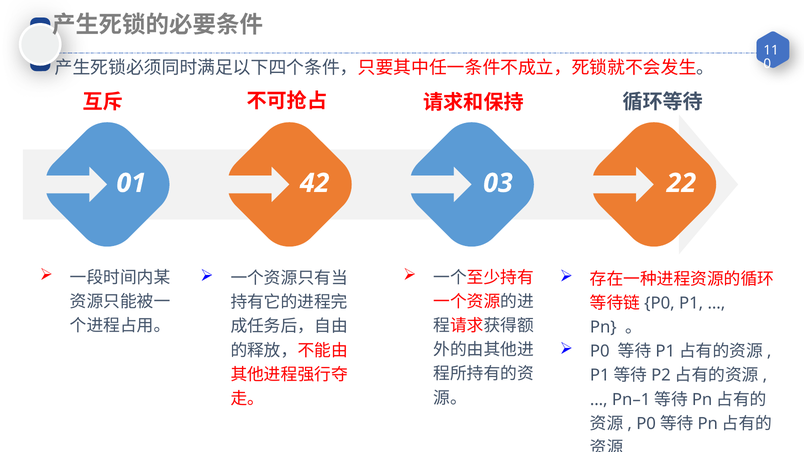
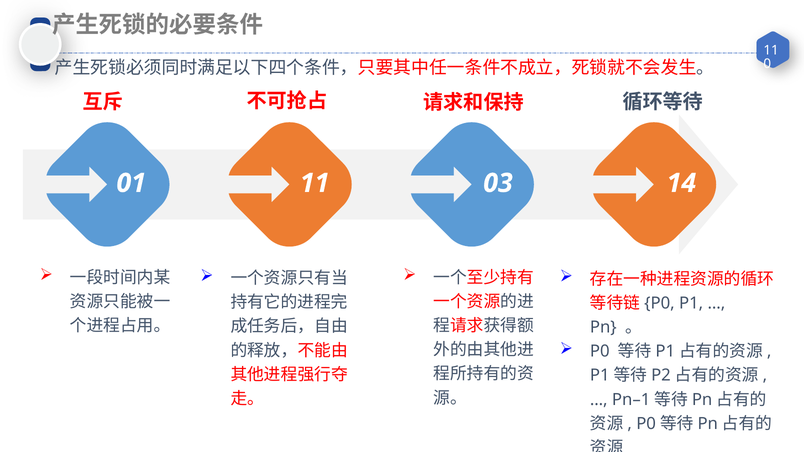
01 42: 42 -> 11 (315, 183)
22: 22 -> 14 (681, 183)
